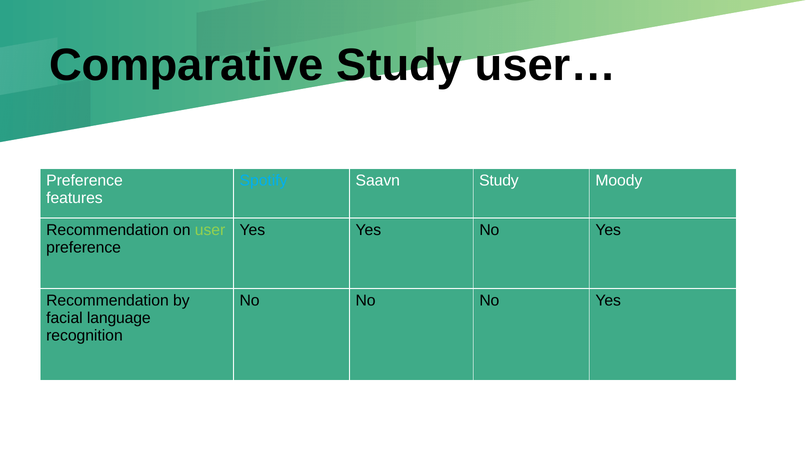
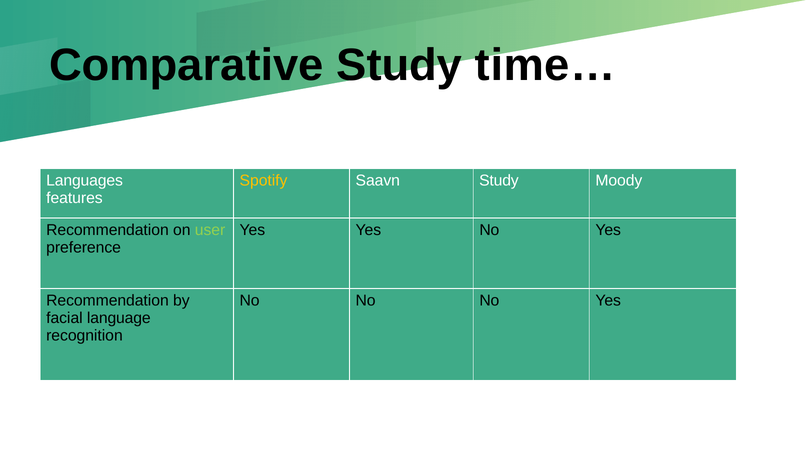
user…: user… -> time… (545, 65)
Preference: Preference -> Languages (85, 181)
Spotify colour: light blue -> yellow (264, 181)
